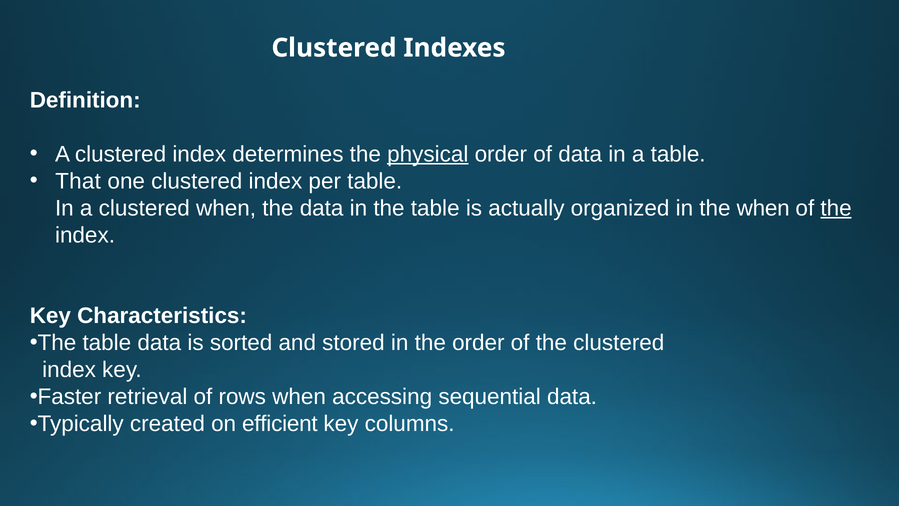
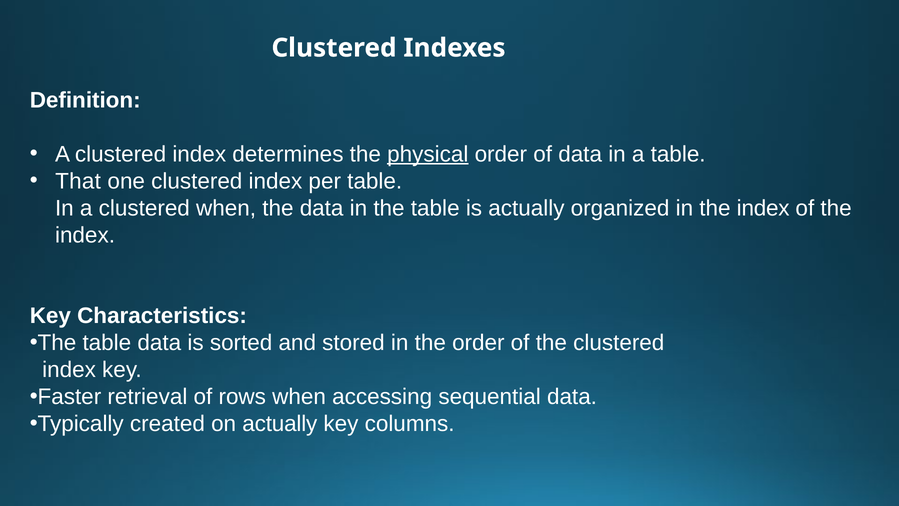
in the when: when -> index (763, 208)
the underline: present -> none (836, 208)
on efficient: efficient -> actually (280, 424)
